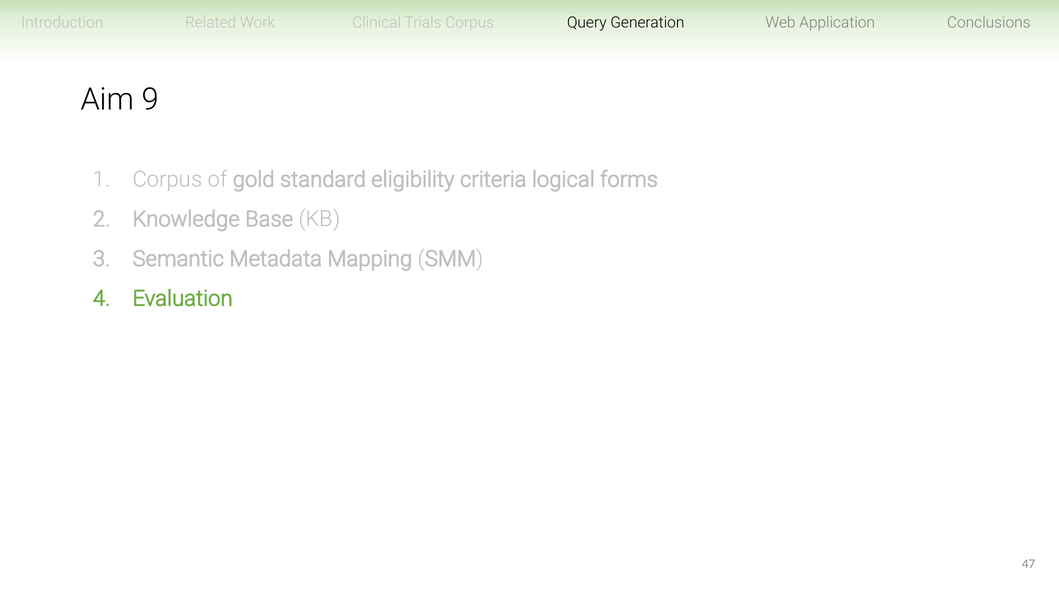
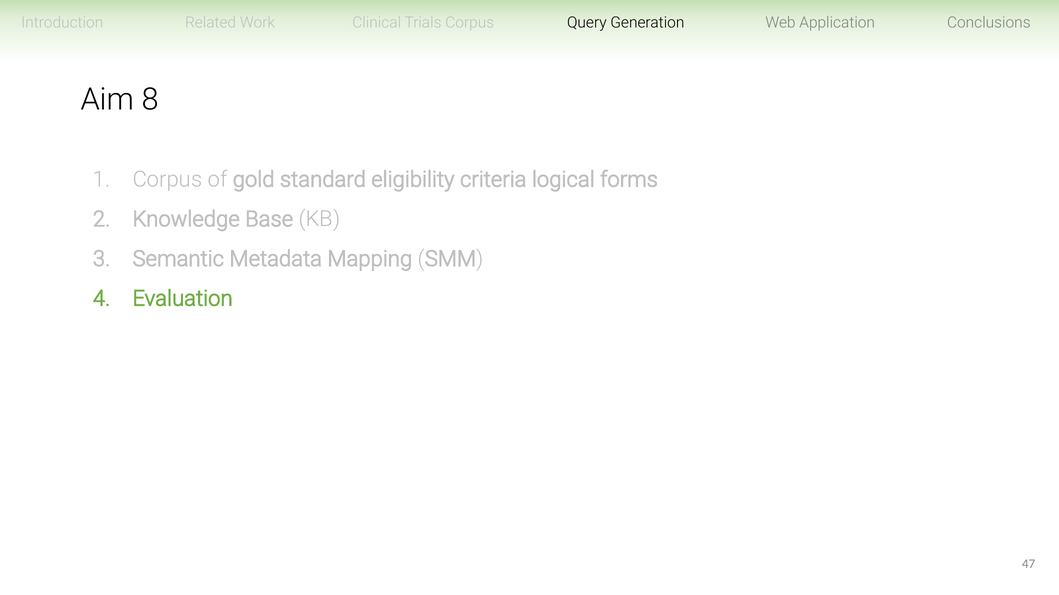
9: 9 -> 8 (150, 100)
